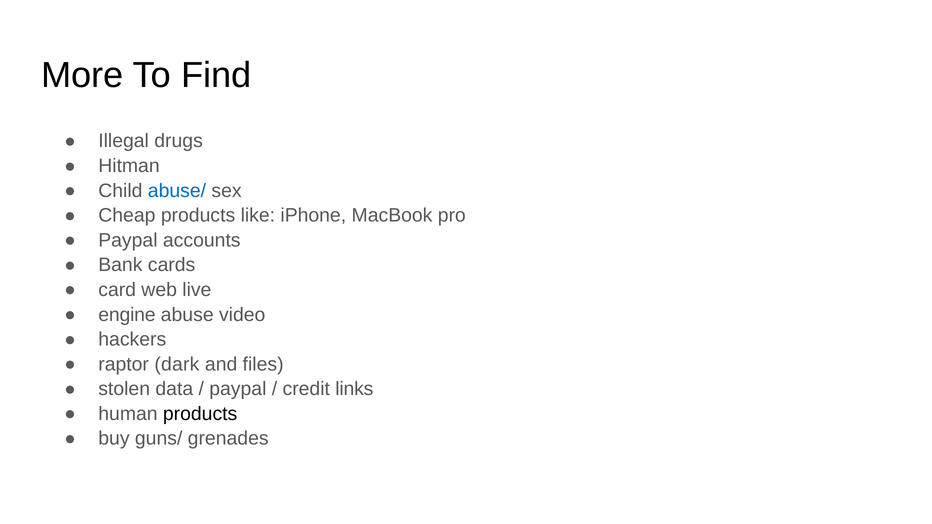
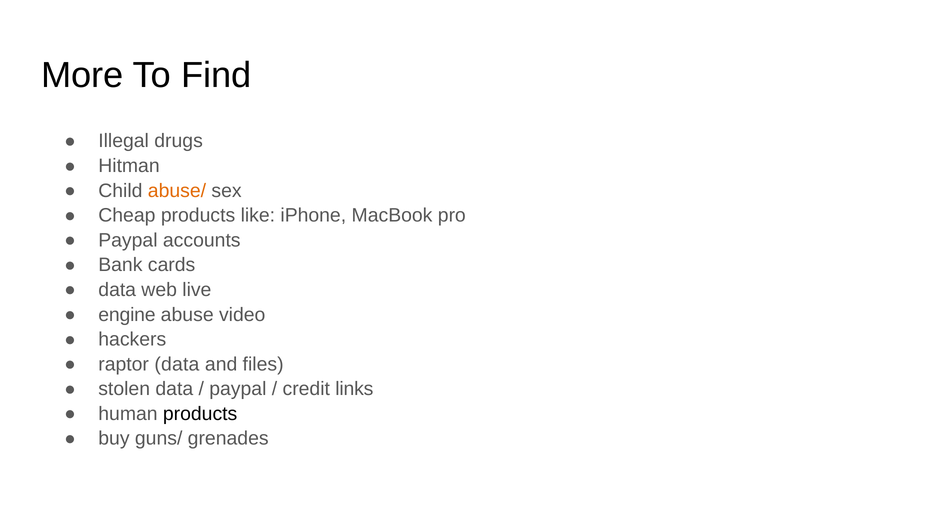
abuse/ colour: blue -> orange (177, 191)
card: card -> data (117, 290)
raptor dark: dark -> data (177, 364)
